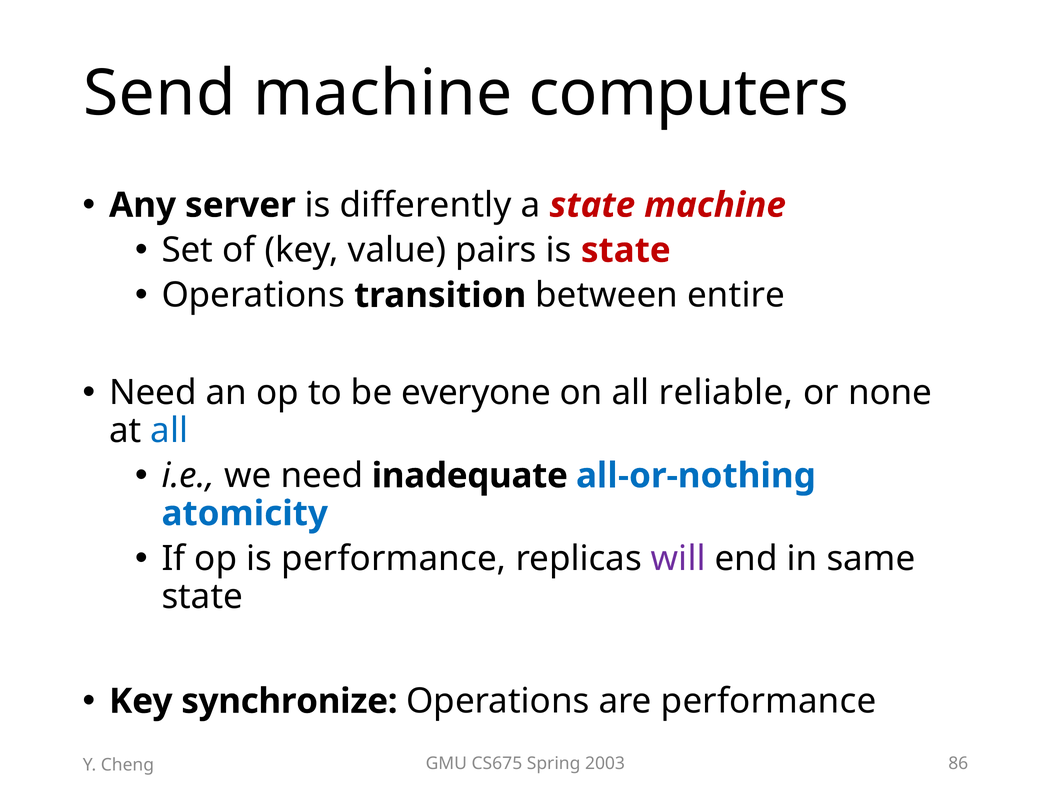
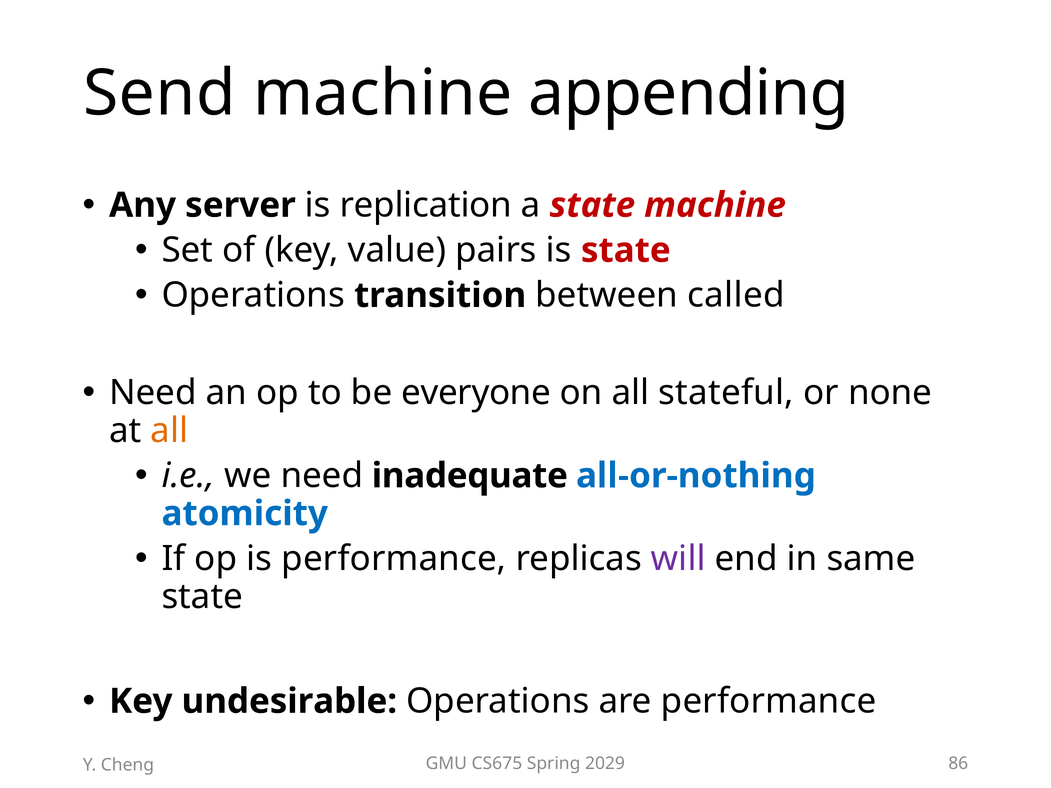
computers: computers -> appending (689, 94)
differently: differently -> replication (426, 205)
entire: entire -> called (736, 295)
reliable: reliable -> stateful (726, 393)
all colour: blue -> orange (169, 431)
synchronize: synchronize -> undesirable (289, 702)
2003: 2003 -> 2029 (605, 764)
